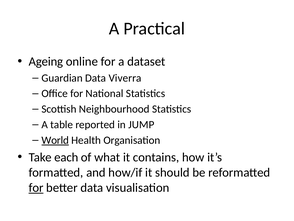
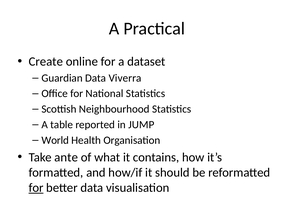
Ageing: Ageing -> Create (46, 61)
World underline: present -> none (55, 140)
each: each -> ante (66, 157)
